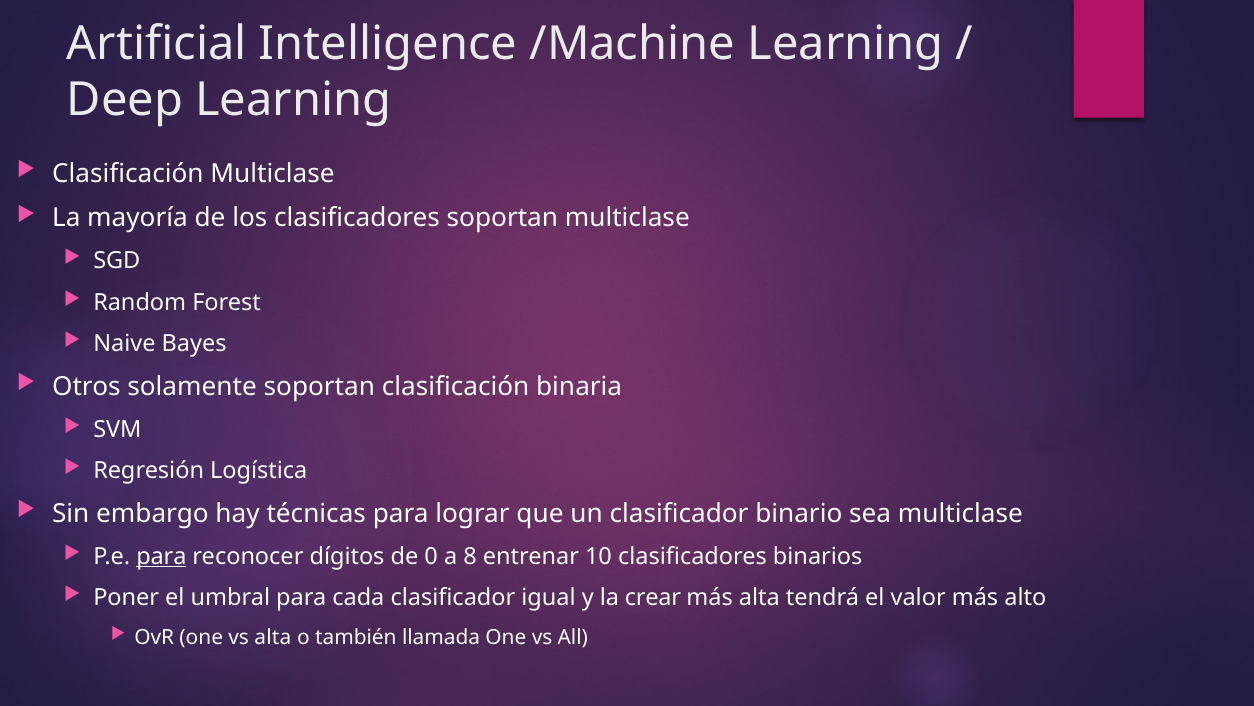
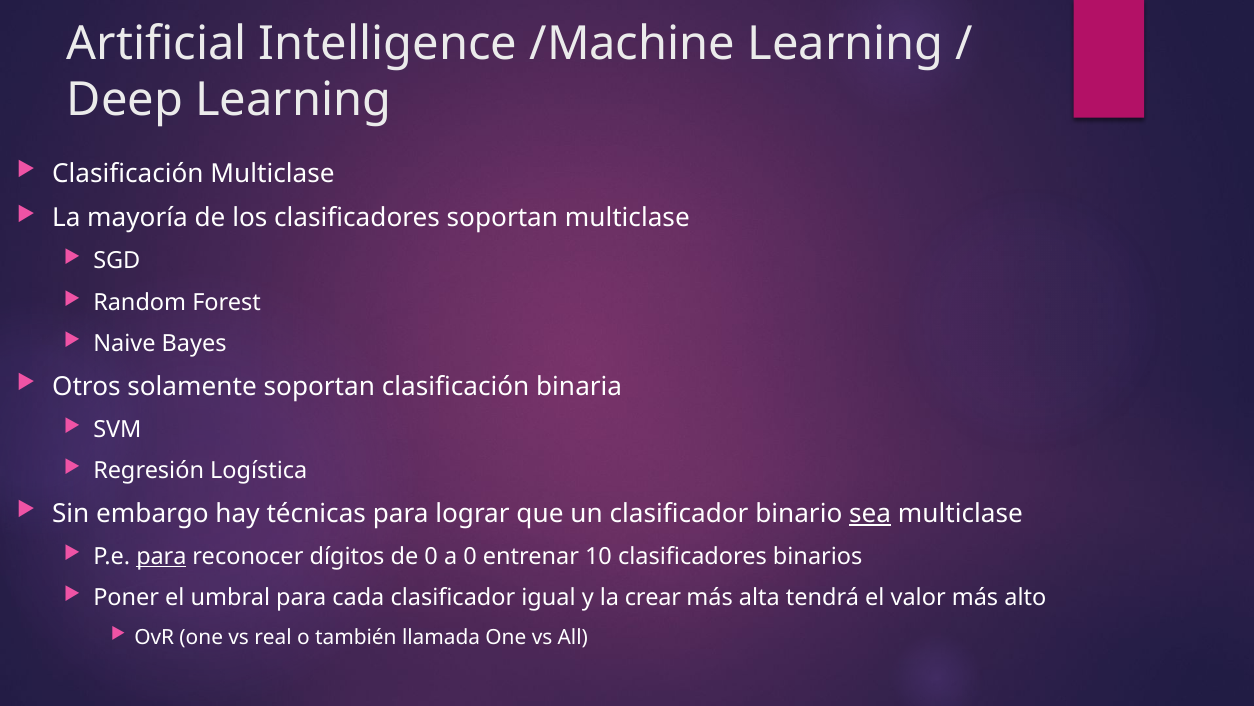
sea underline: none -> present (870, 513)
a 8: 8 -> 0 (470, 556)
vs alta: alta -> real (273, 637)
